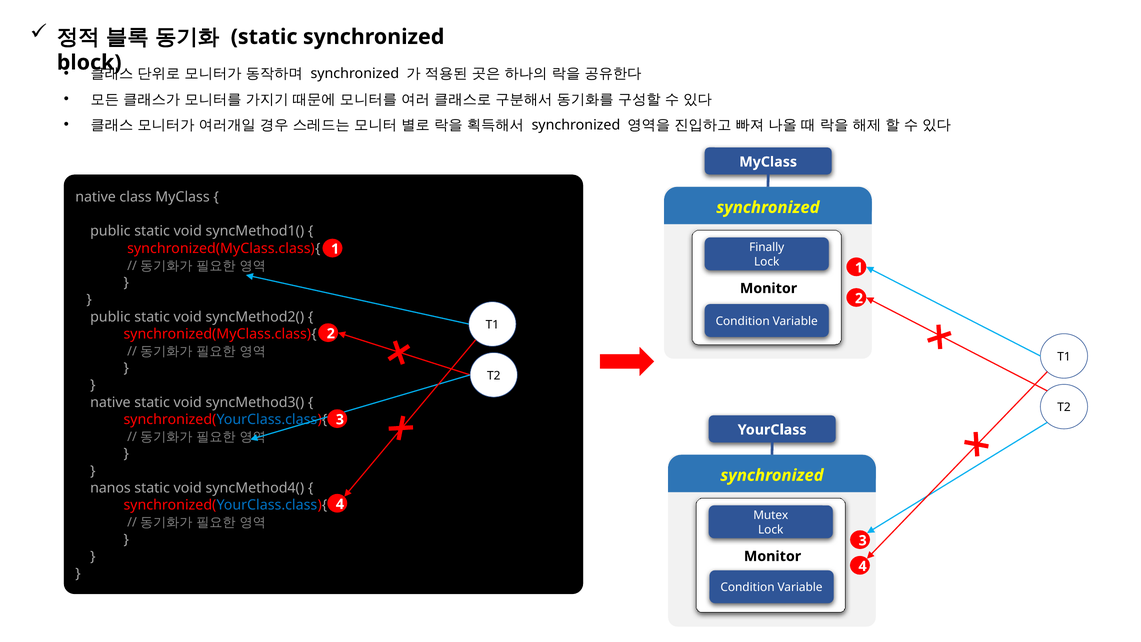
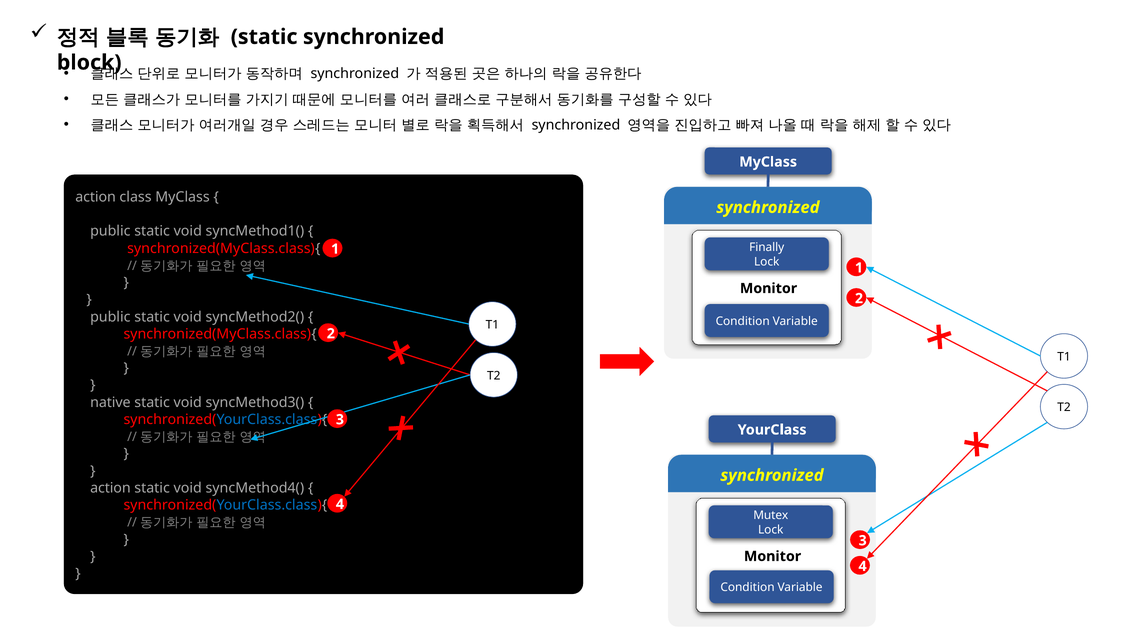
native: native -> action (96, 197)
nanos: nanos -> action (110, 488)
